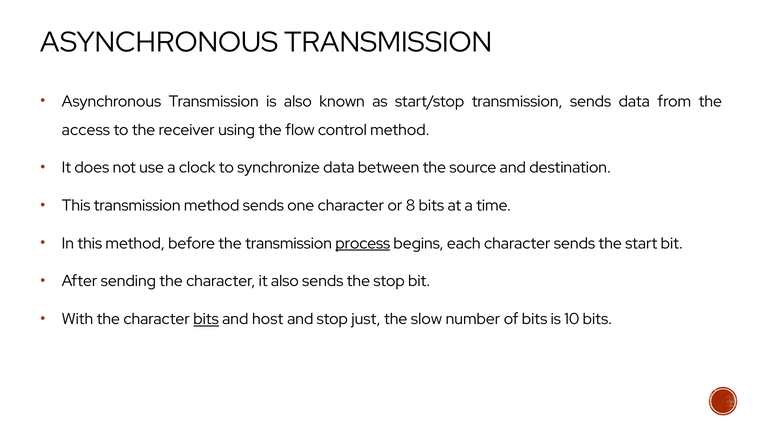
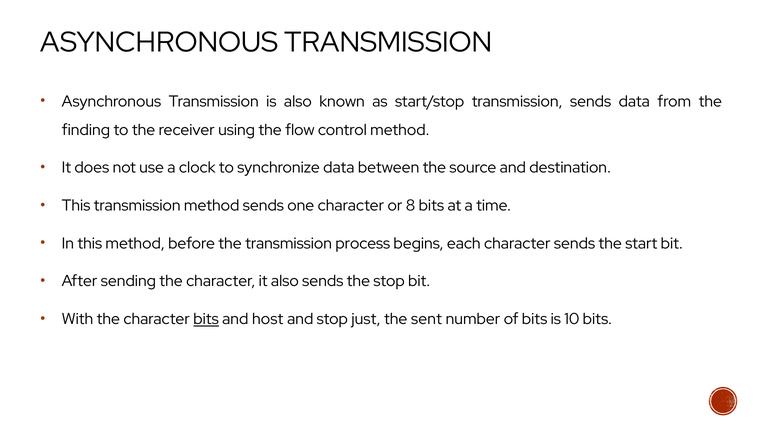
access: access -> finding (86, 130)
process underline: present -> none (363, 244)
slow: slow -> sent (426, 319)
